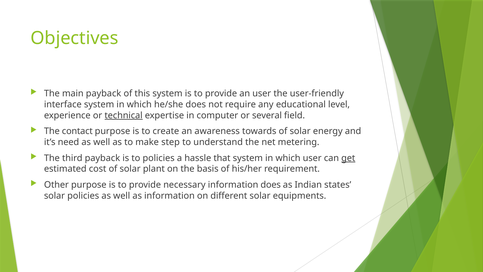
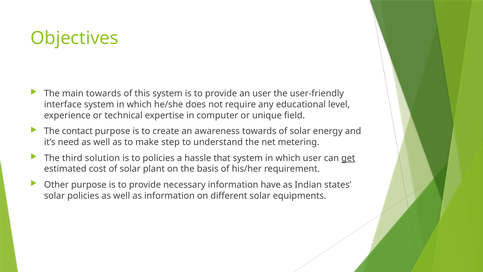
main payback: payback -> towards (104, 93)
technical underline: present -> none (124, 115)
several: several -> unique (267, 115)
third payback: payback -> solution (102, 158)
information does: does -> have (271, 185)
